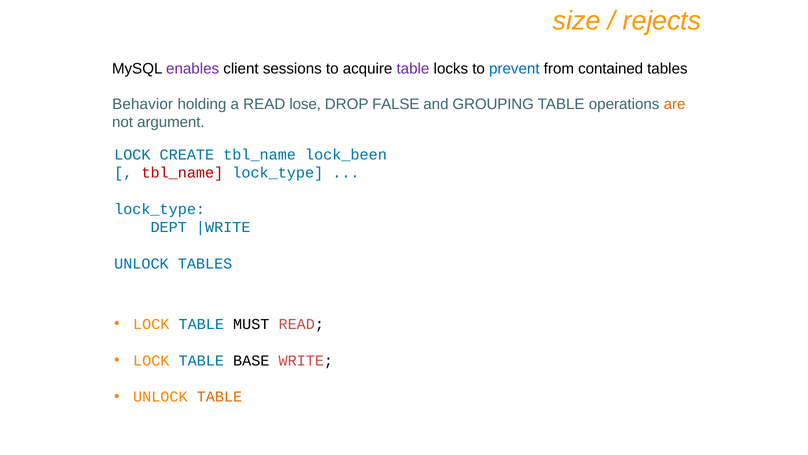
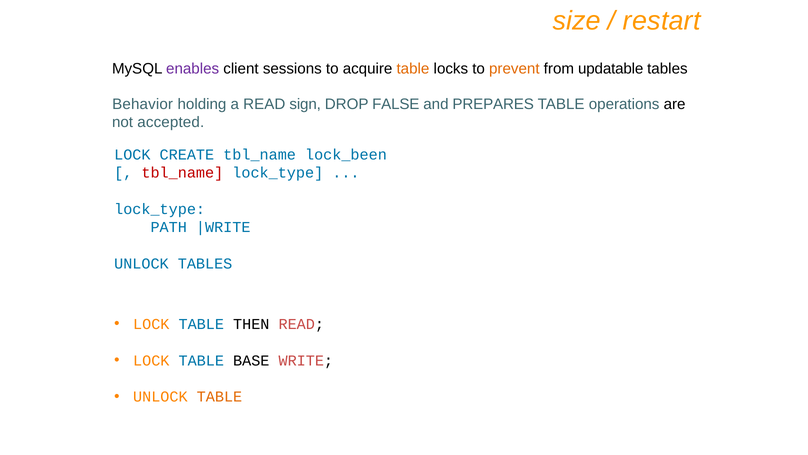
rejects: rejects -> restart (662, 21)
table colour: purple -> orange (413, 69)
prevent colour: blue -> orange (514, 69)
contained: contained -> updatable (611, 69)
lose: lose -> sign (305, 104)
GROUPING: GROUPING -> PREPARES (493, 104)
are colour: orange -> black (675, 104)
argument: argument -> accepted (171, 122)
DEPT: DEPT -> PATH (169, 227)
MUST: MUST -> THEN (251, 324)
